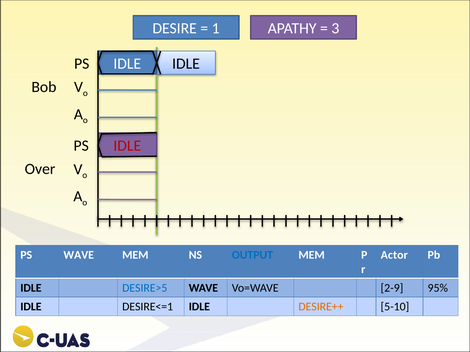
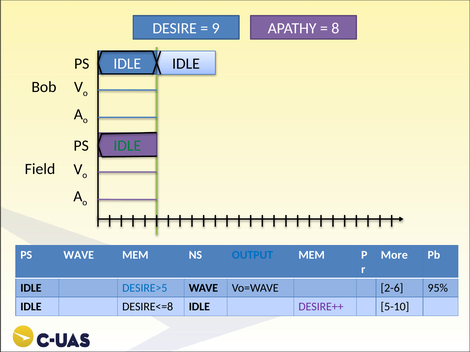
1: 1 -> 9 (216, 29)
3: 3 -> 8 (335, 29)
IDLE colour: red -> green (127, 146)
Over: Over -> Field (40, 169)
Actor: Actor -> More (394, 255)
2-9: 2-9 -> 2-6 (392, 288)
DESIRE<=1: DESIRE<=1 -> DESIRE<=8 (148, 307)
DESIRE++ colour: orange -> purple (321, 307)
